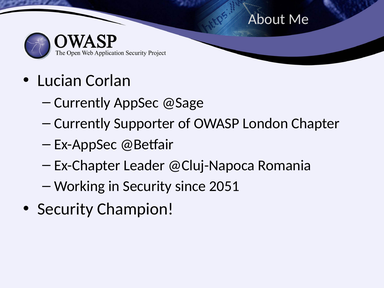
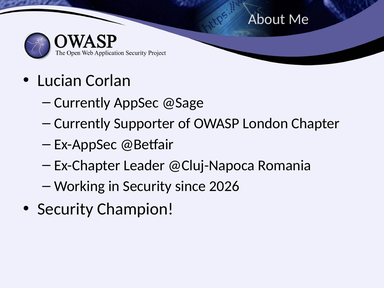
2051: 2051 -> 2026 (224, 186)
